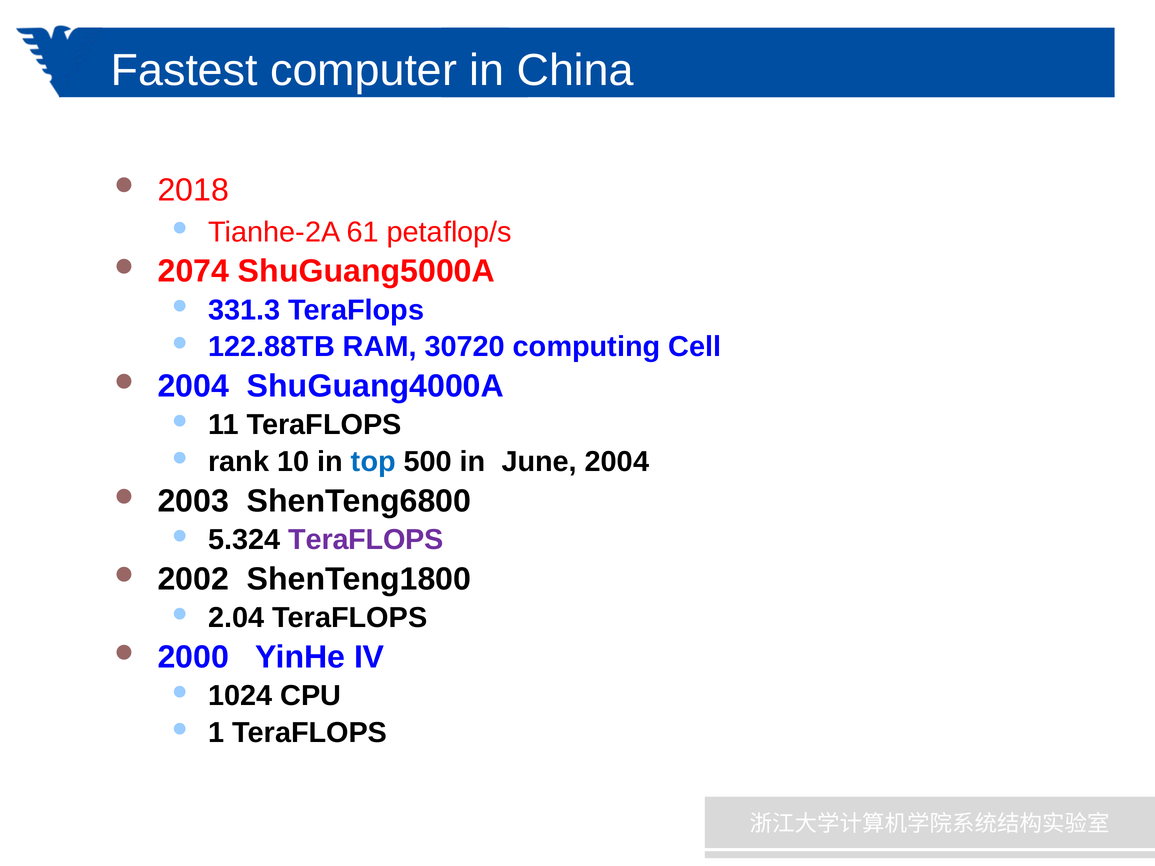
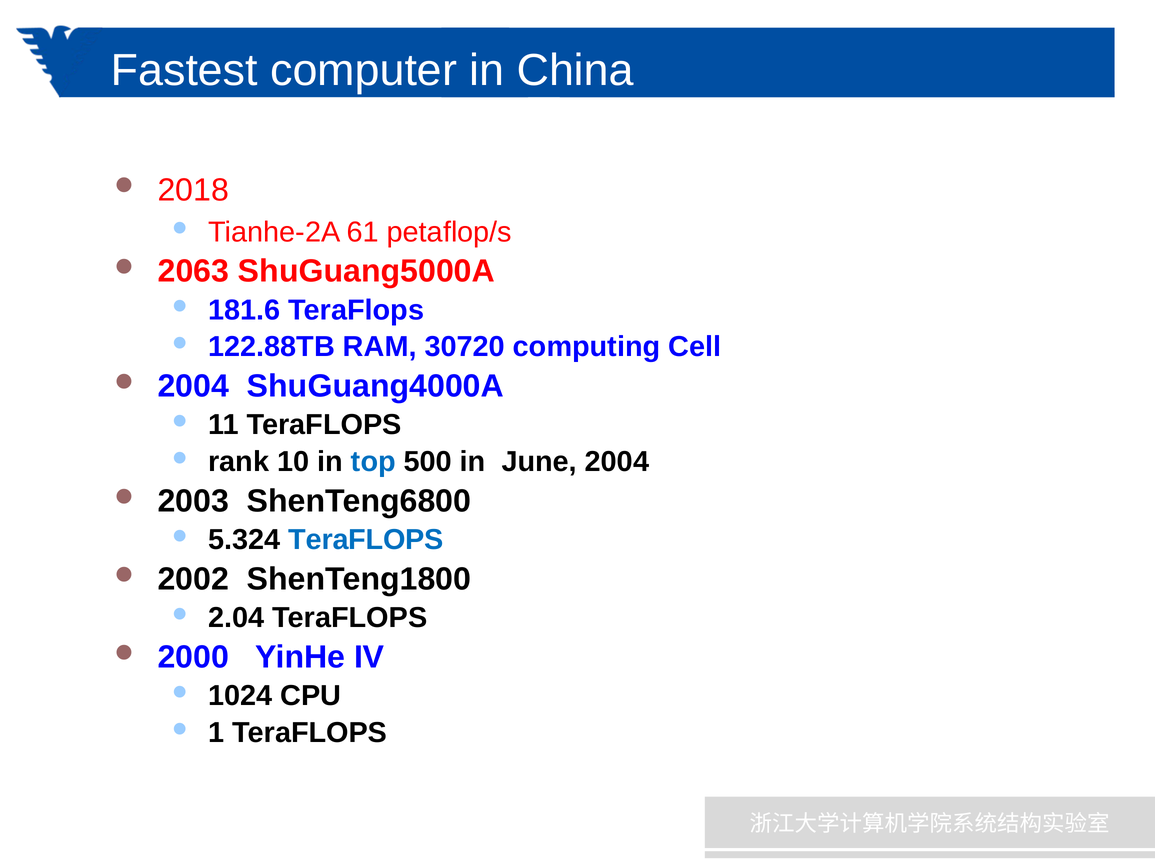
2074: 2074 -> 2063 (193, 271)
331.3: 331.3 -> 181.6 (244, 310)
TeraFLOPS colour: purple -> blue (366, 540)
